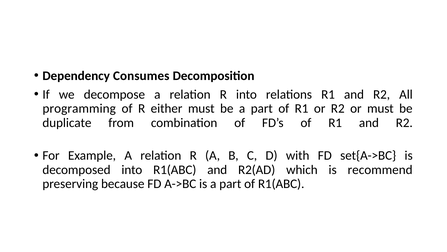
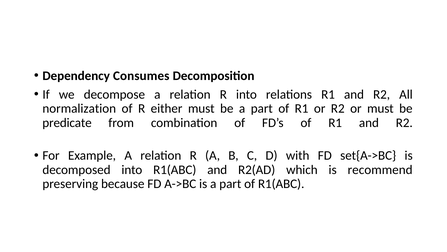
programming: programming -> normalization (79, 108)
duplicate: duplicate -> predicate (67, 122)
